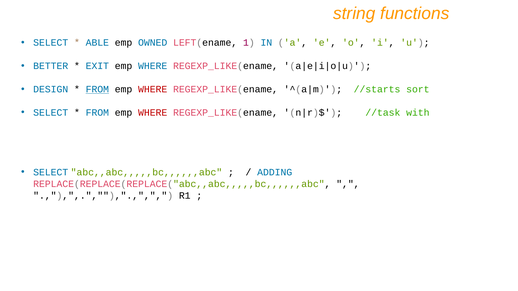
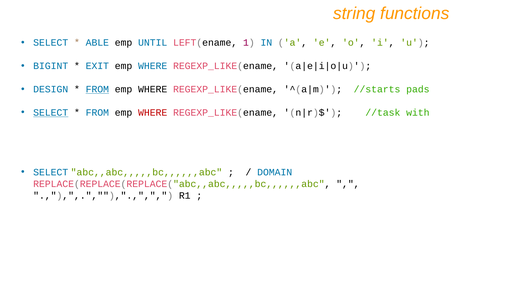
OWNED: OWNED -> UNTIL (153, 43)
BETTER: BETTER -> BIGINT (51, 66)
WHERE colour: red -> black (153, 89)
sort: sort -> pads (418, 89)
SELECT underline: none -> present (51, 113)
ADDING: ADDING -> DOMAIN (275, 172)
